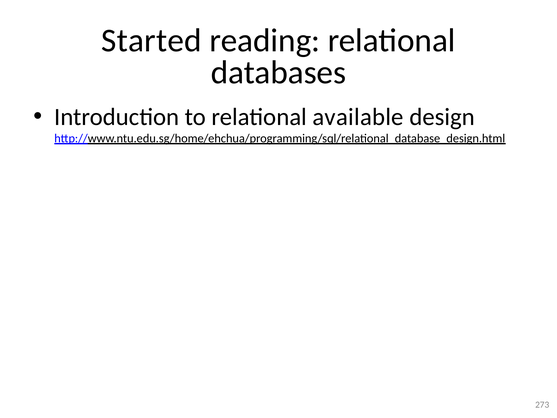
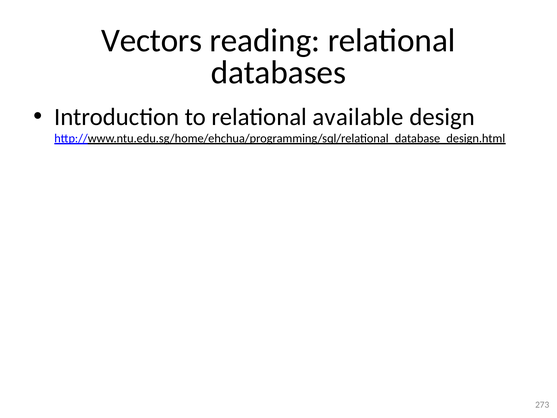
Started: Started -> Vectors (152, 41)
